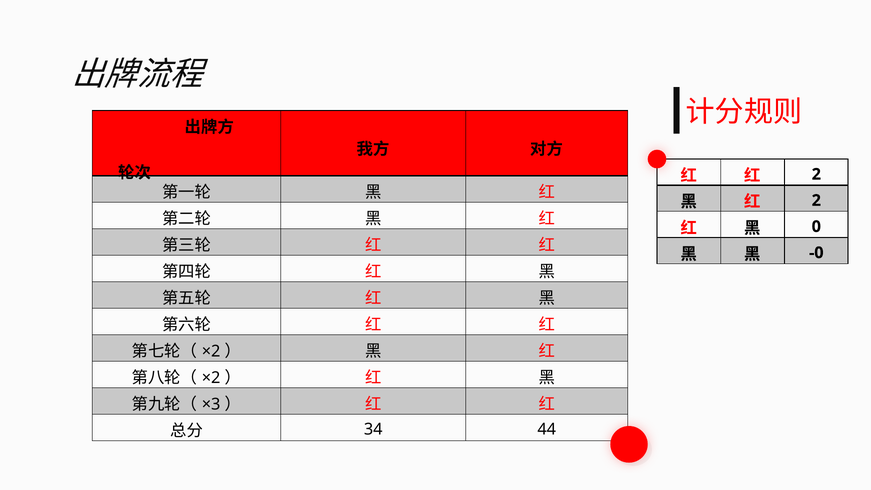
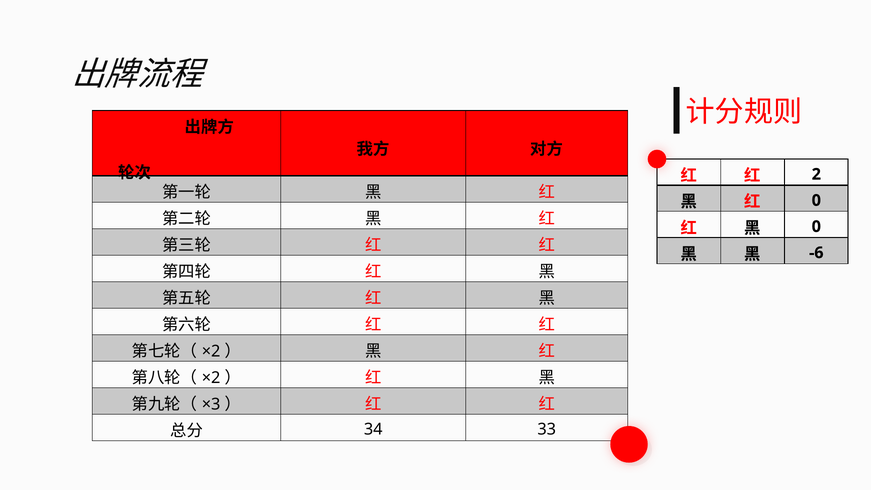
2: 2 -> 0 (816, 200)
-0: -0 -> -6 (816, 253)
44: 44 -> 33 (547, 429)
